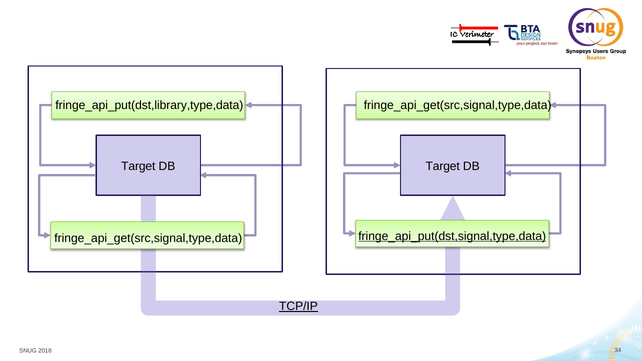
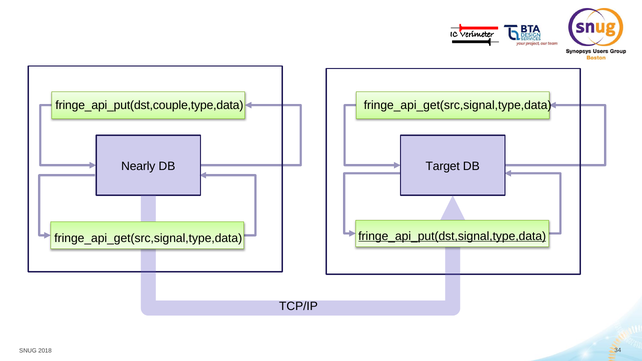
fringe_api_put(dst,library,type,data: fringe_api_put(dst,library,type,data -> fringe_api_put(dst,couple,type,data (149, 105)
Target: Target -> Nearly (138, 166)
TCP/IP underline: present -> none (298, 306)
